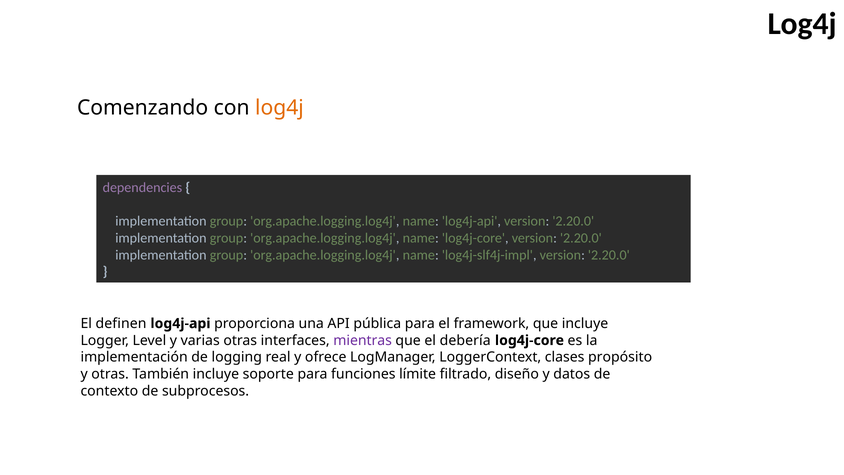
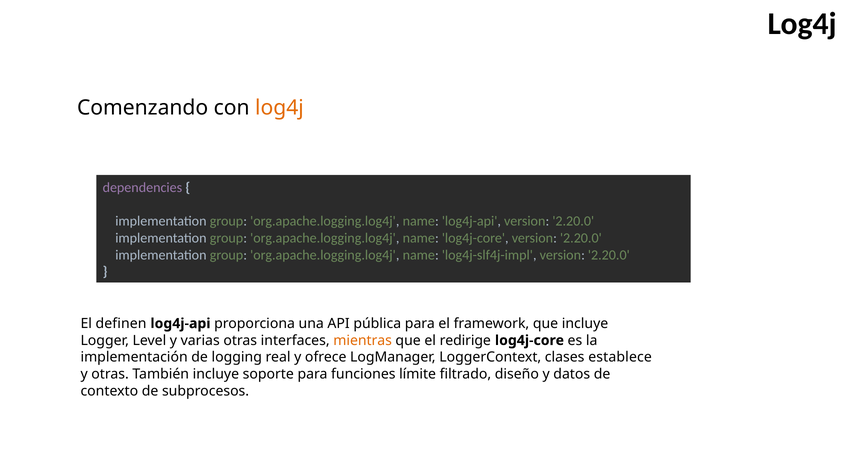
mientras colour: purple -> orange (363, 340)
debería: debería -> redirige (465, 340)
propósito: propósito -> establece (620, 357)
